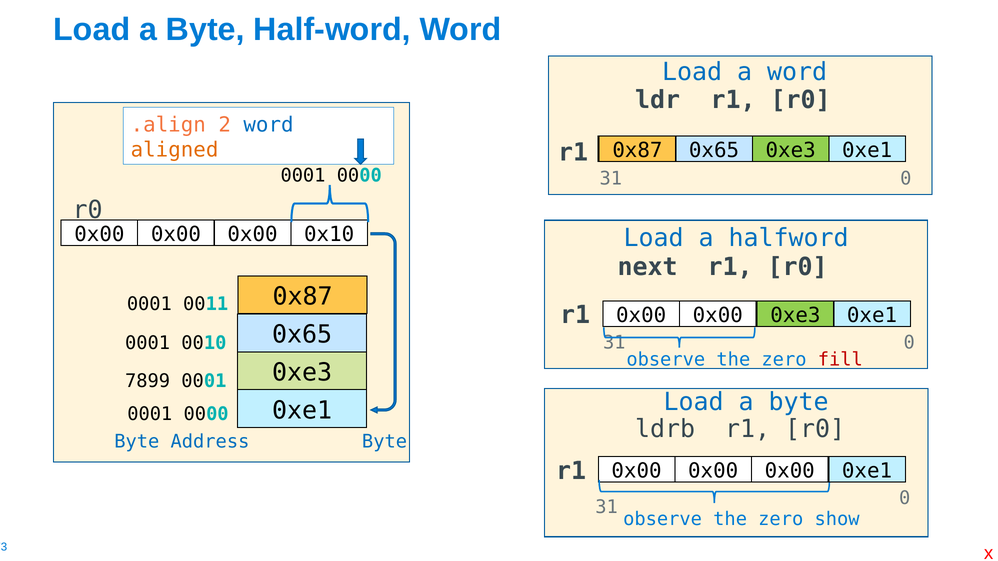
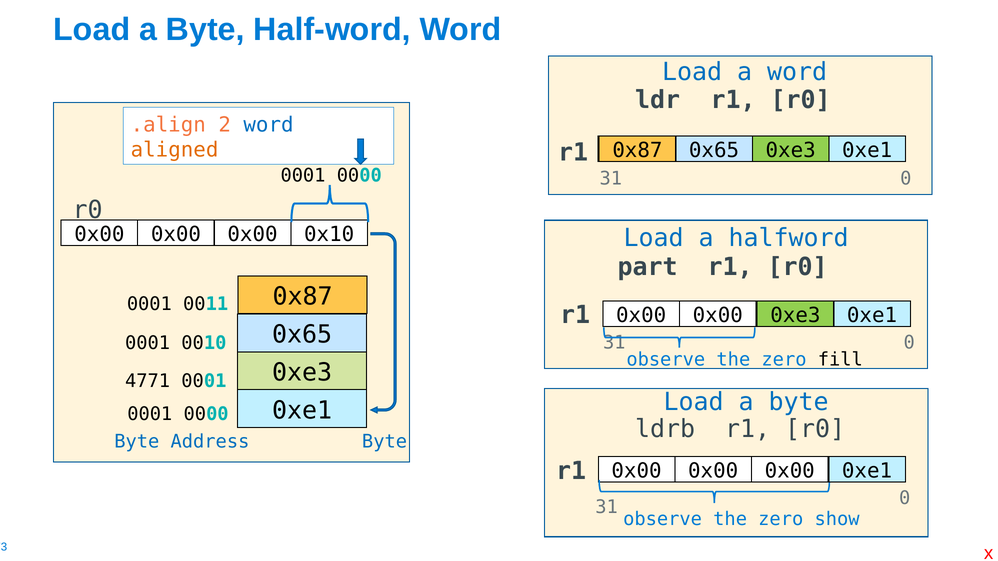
next: next -> part (648, 267)
fill colour: red -> black (840, 360)
7899: 7899 -> 4771 (148, 381)
